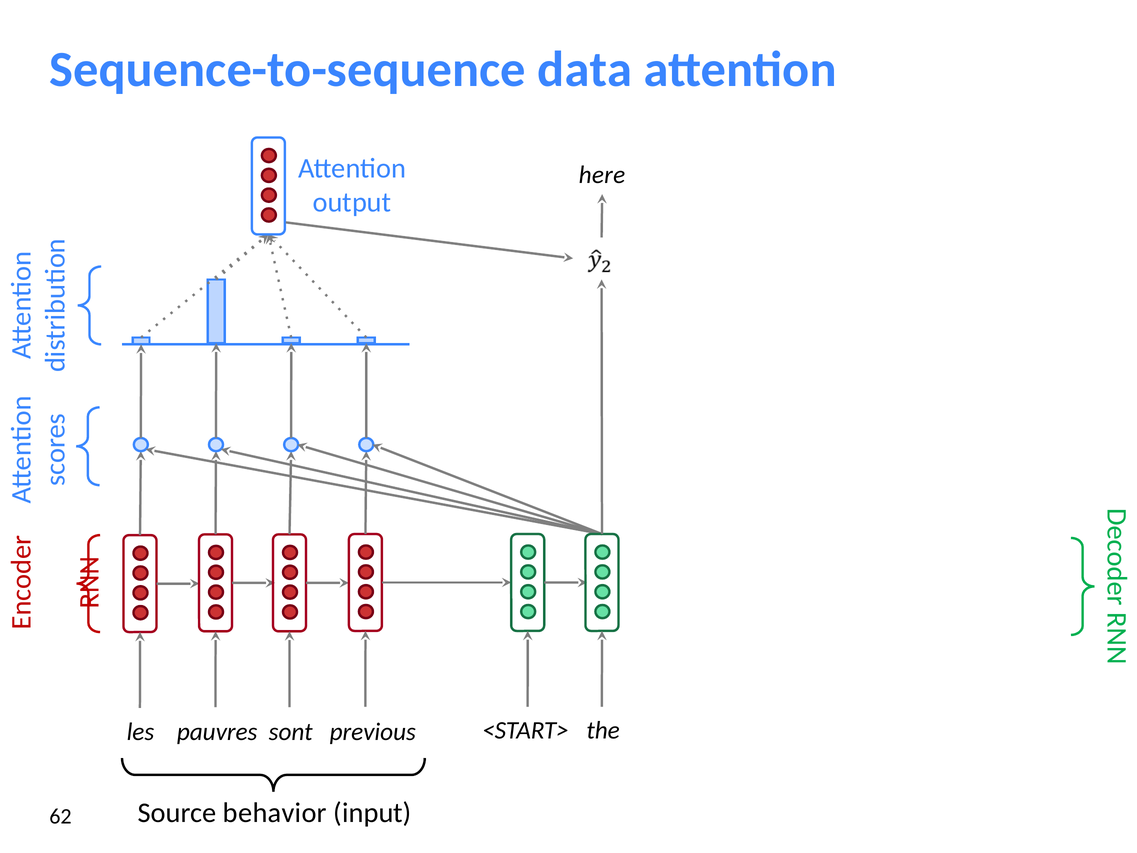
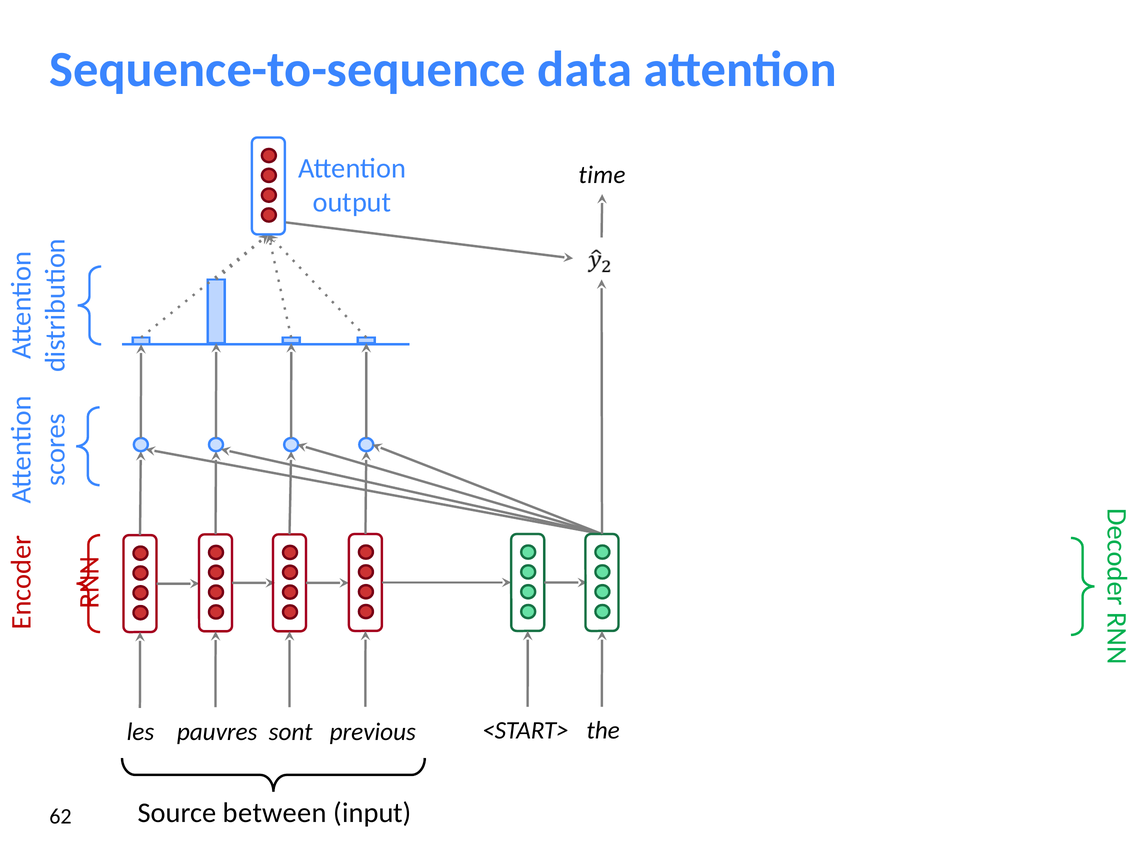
here: here -> time (602, 175)
behavior: behavior -> between (275, 812)
